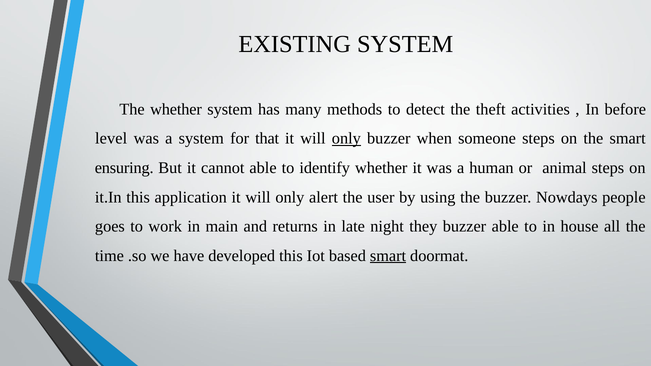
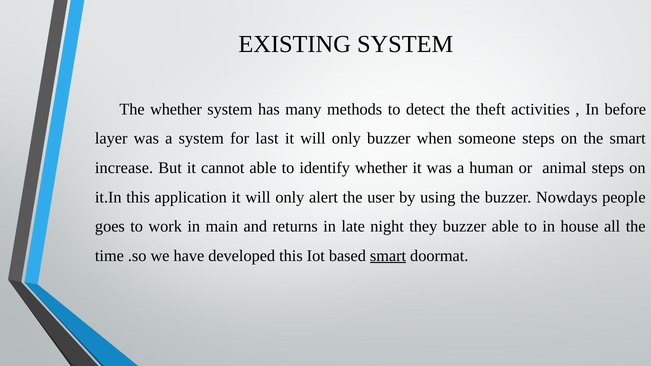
level: level -> layer (111, 139)
that: that -> last (267, 139)
only underline: present -> none (346, 139)
ensuring: ensuring -> increase (124, 168)
